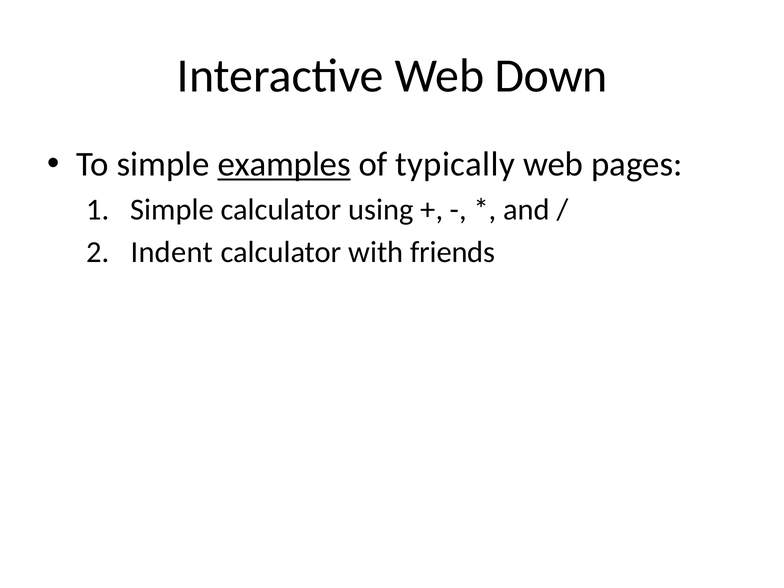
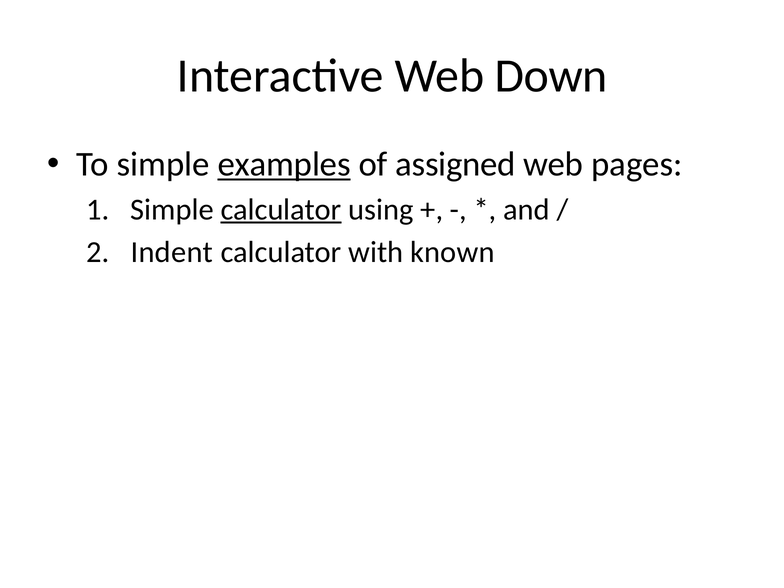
typically: typically -> assigned (455, 164)
calculator underline: none -> present (281, 209)
friends: friends -> known (452, 252)
